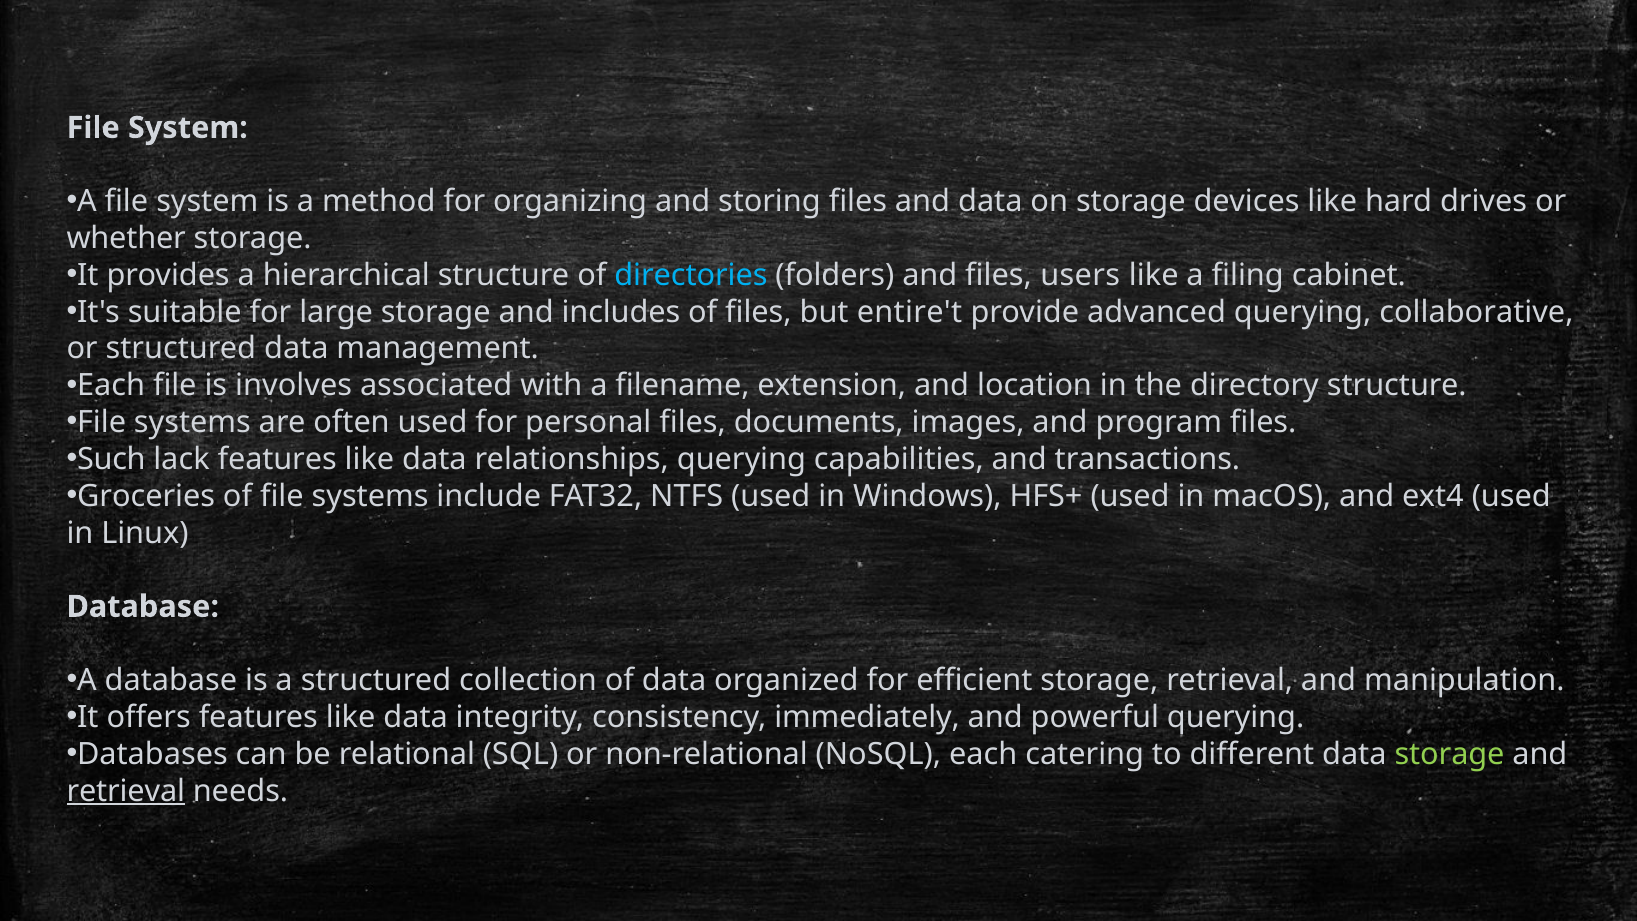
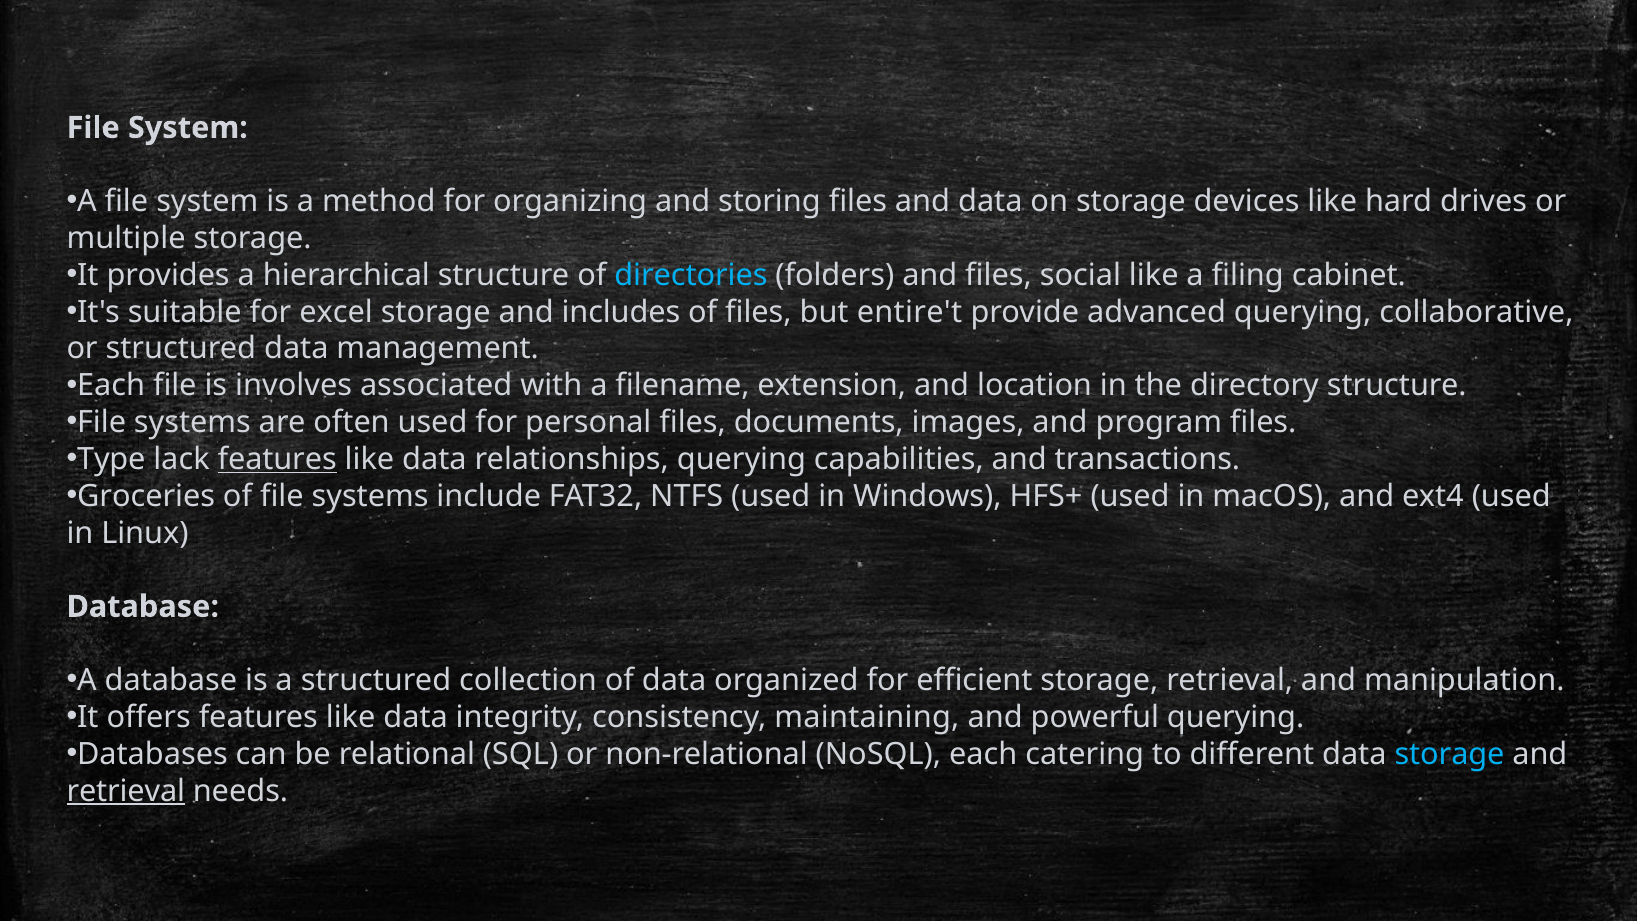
whether: whether -> multiple (126, 238)
users: users -> social (1080, 275)
large: large -> excel (336, 312)
Such: Such -> Type (111, 459)
features underline: none -> present (277, 459)
immediately: immediately -> maintaining (867, 717)
storage colour: light green -> light blue (1450, 754)
